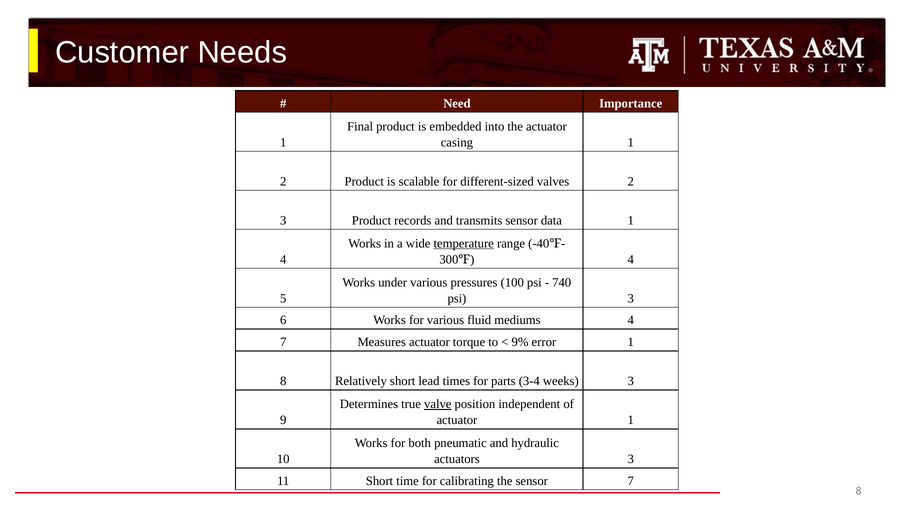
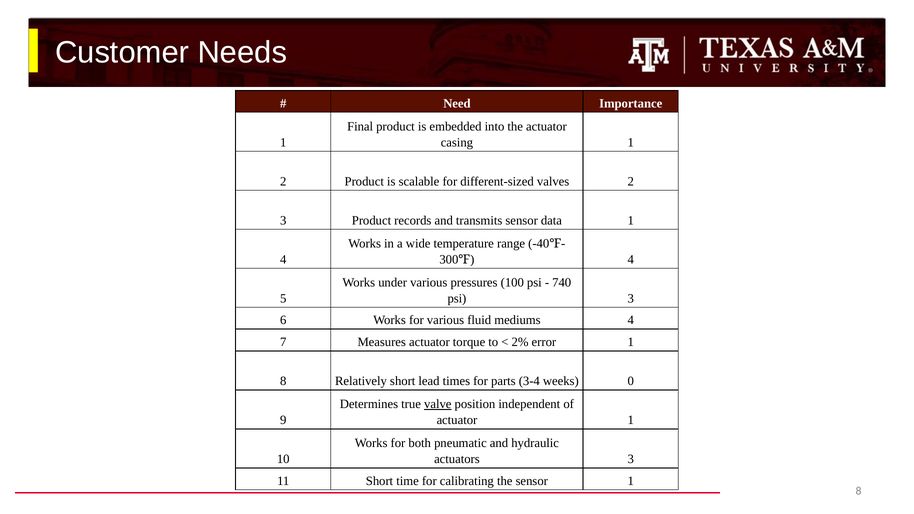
temperature underline: present -> none (464, 243)
9%: 9% -> 2% (520, 342)
weeks 3: 3 -> 0 (631, 381)
sensor 7: 7 -> 1 (631, 481)
